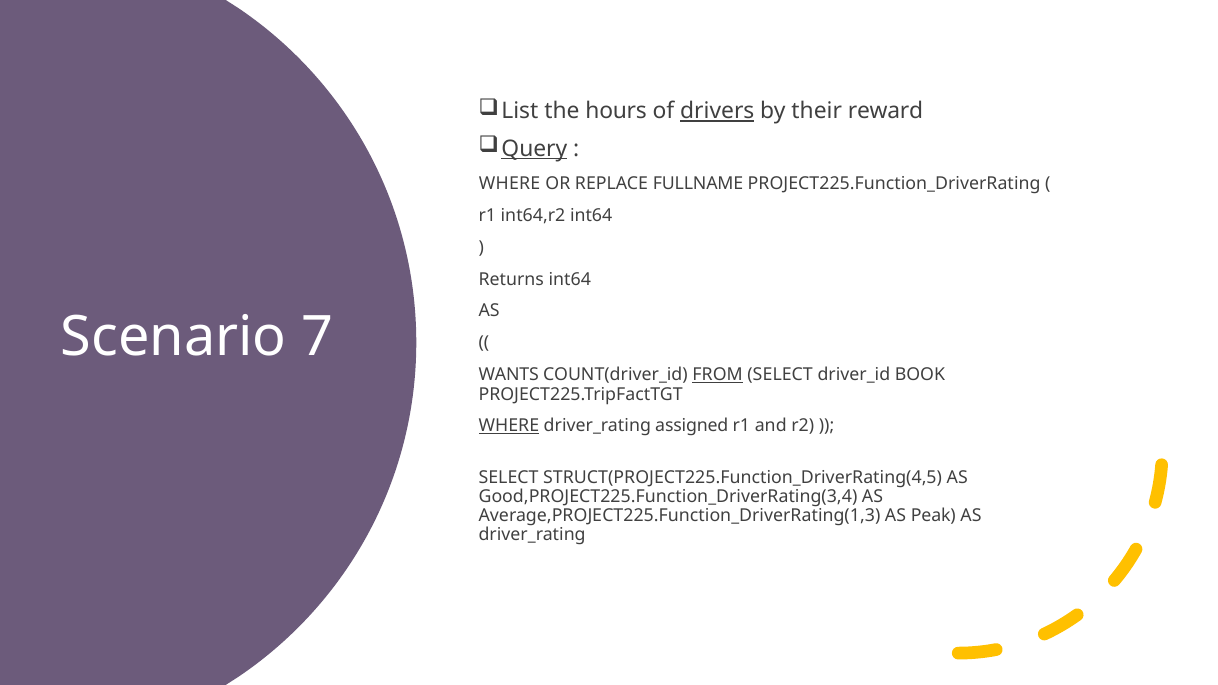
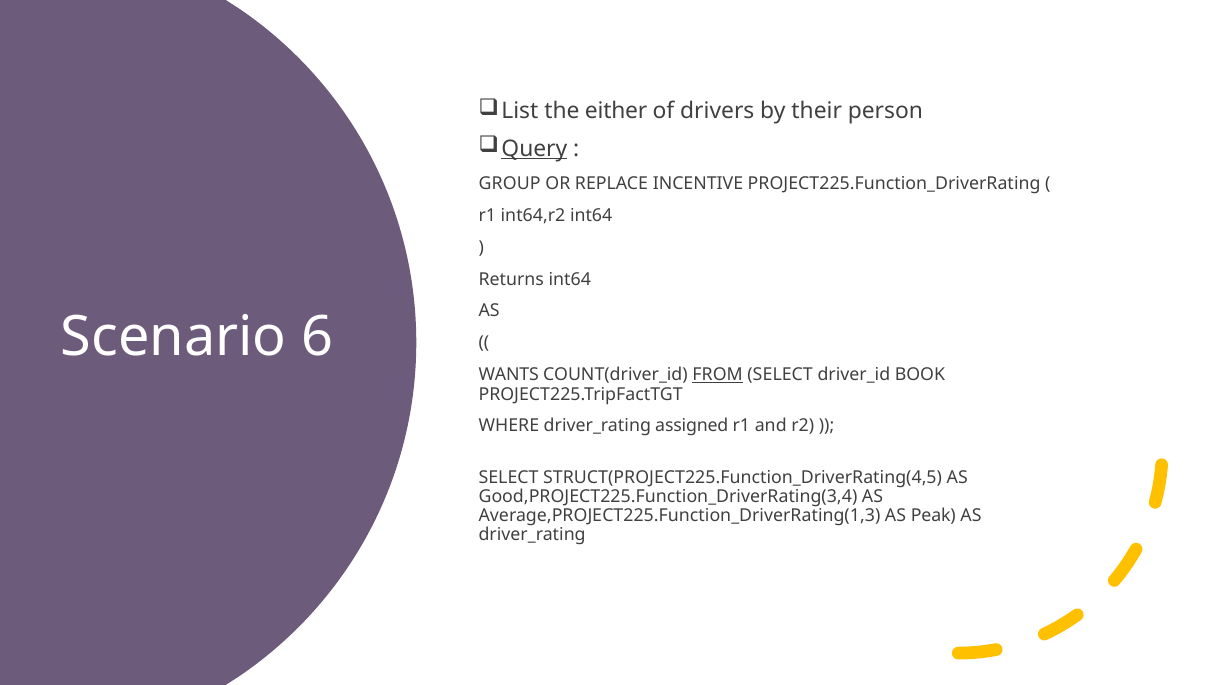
hours: hours -> either (616, 111)
drivers underline: present -> none (717, 111)
reward: reward -> person (885, 111)
WHERE: WHERE -> GROUP (510, 183)
FULLNAME: FULLNAME -> INCENTIVE (698, 183)
7: 7 -> 6 (317, 337)
WHERE underline: present -> none (509, 426)
